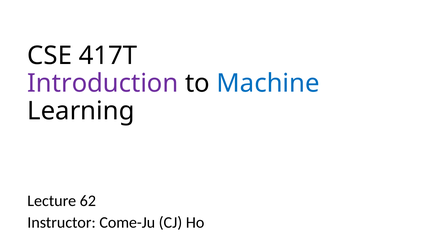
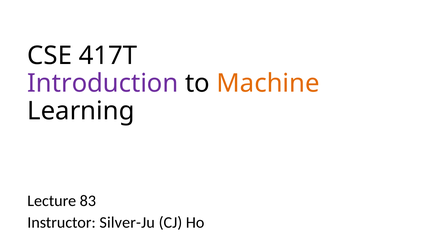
Machine colour: blue -> orange (268, 83)
62: 62 -> 83 (88, 201)
Come-Ju: Come-Ju -> Silver-Ju (127, 223)
